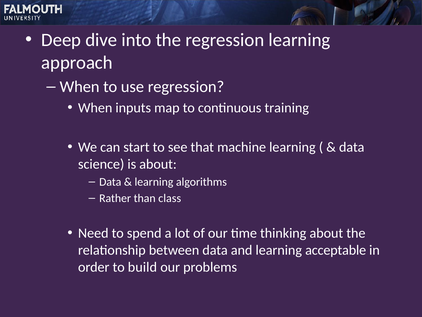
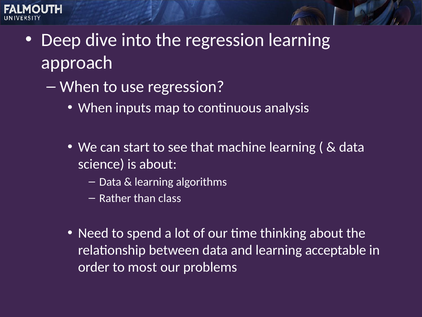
training: training -> analysis (287, 108)
build: build -> most (142, 267)
